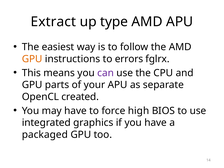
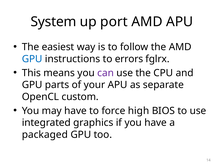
Extract: Extract -> System (53, 22)
type: type -> port (114, 22)
GPU colour: orange -> blue (32, 59)
created: created -> custom (80, 97)
